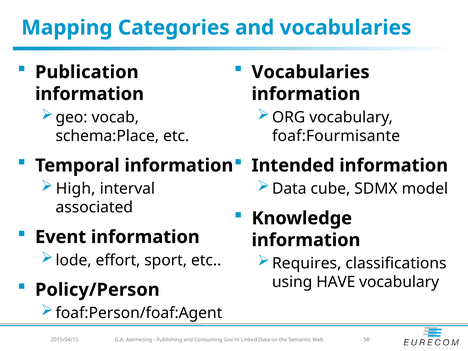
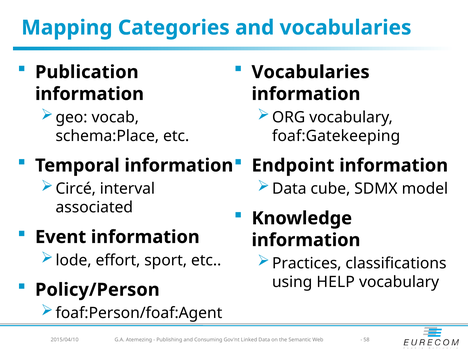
foaf:Fourmisante: foaf:Fourmisante -> foaf:Gatekeeping (336, 136)
Intended: Intended -> Endpoint (293, 165)
High: High -> Circé (76, 189)
Requires: Requires -> Practices (307, 263)
HAVE: HAVE -> HELP (336, 282)
